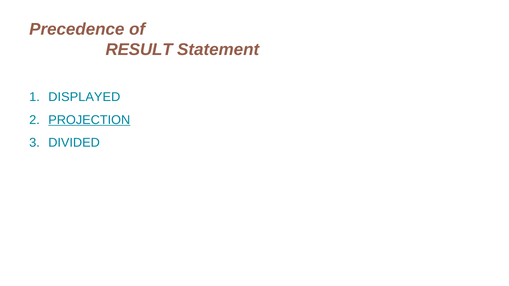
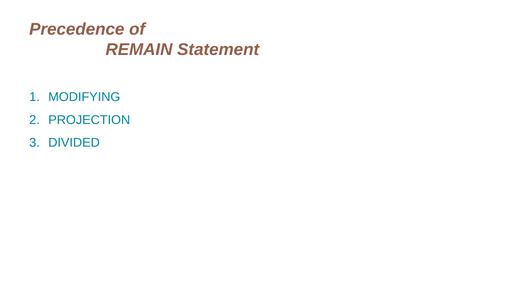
RESULT: RESULT -> REMAIN (139, 49)
DISPLAYED: DISPLAYED -> MODIFYING (84, 97)
PROJECTION underline: present -> none (89, 120)
